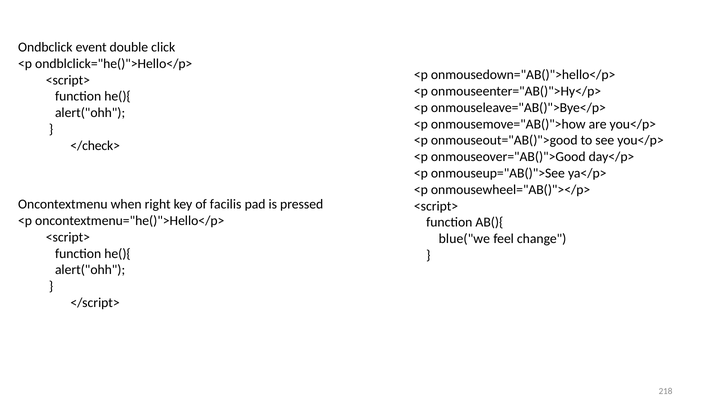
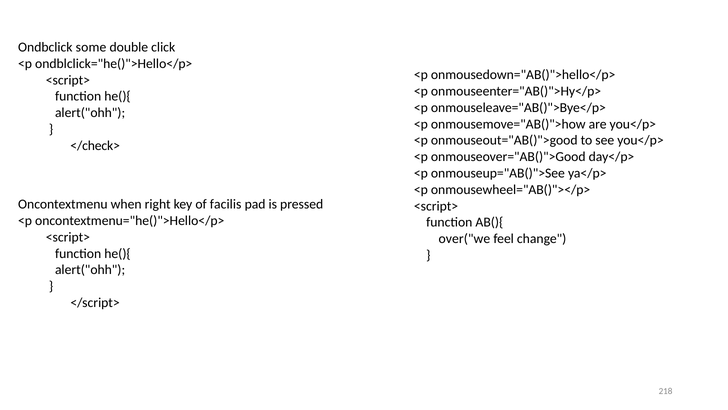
event: event -> some (91, 47)
blue("we: blue("we -> over("we (464, 239)
